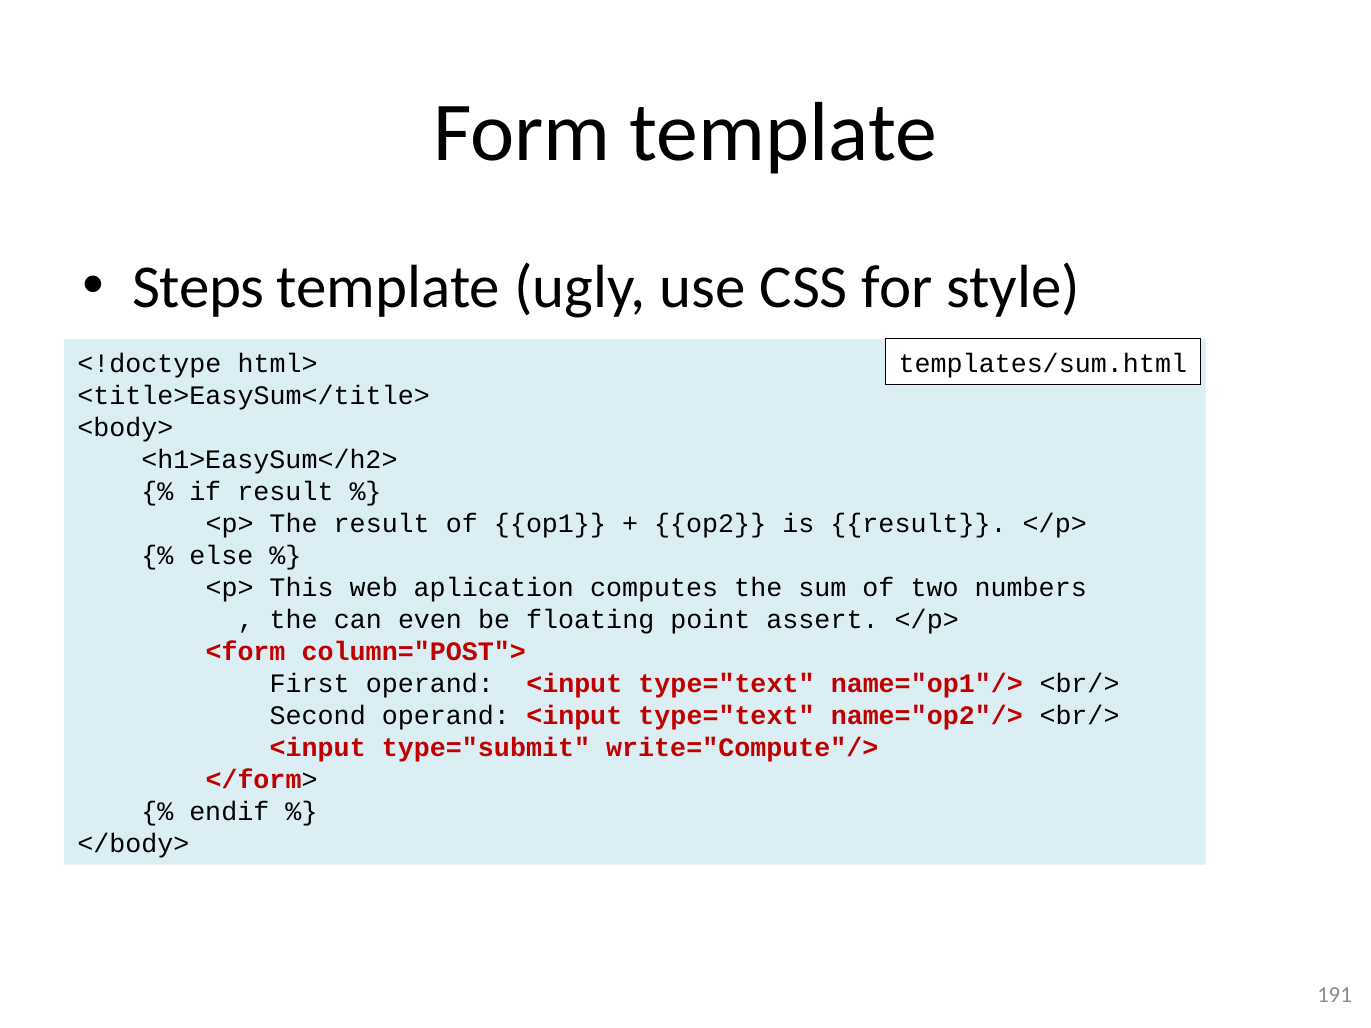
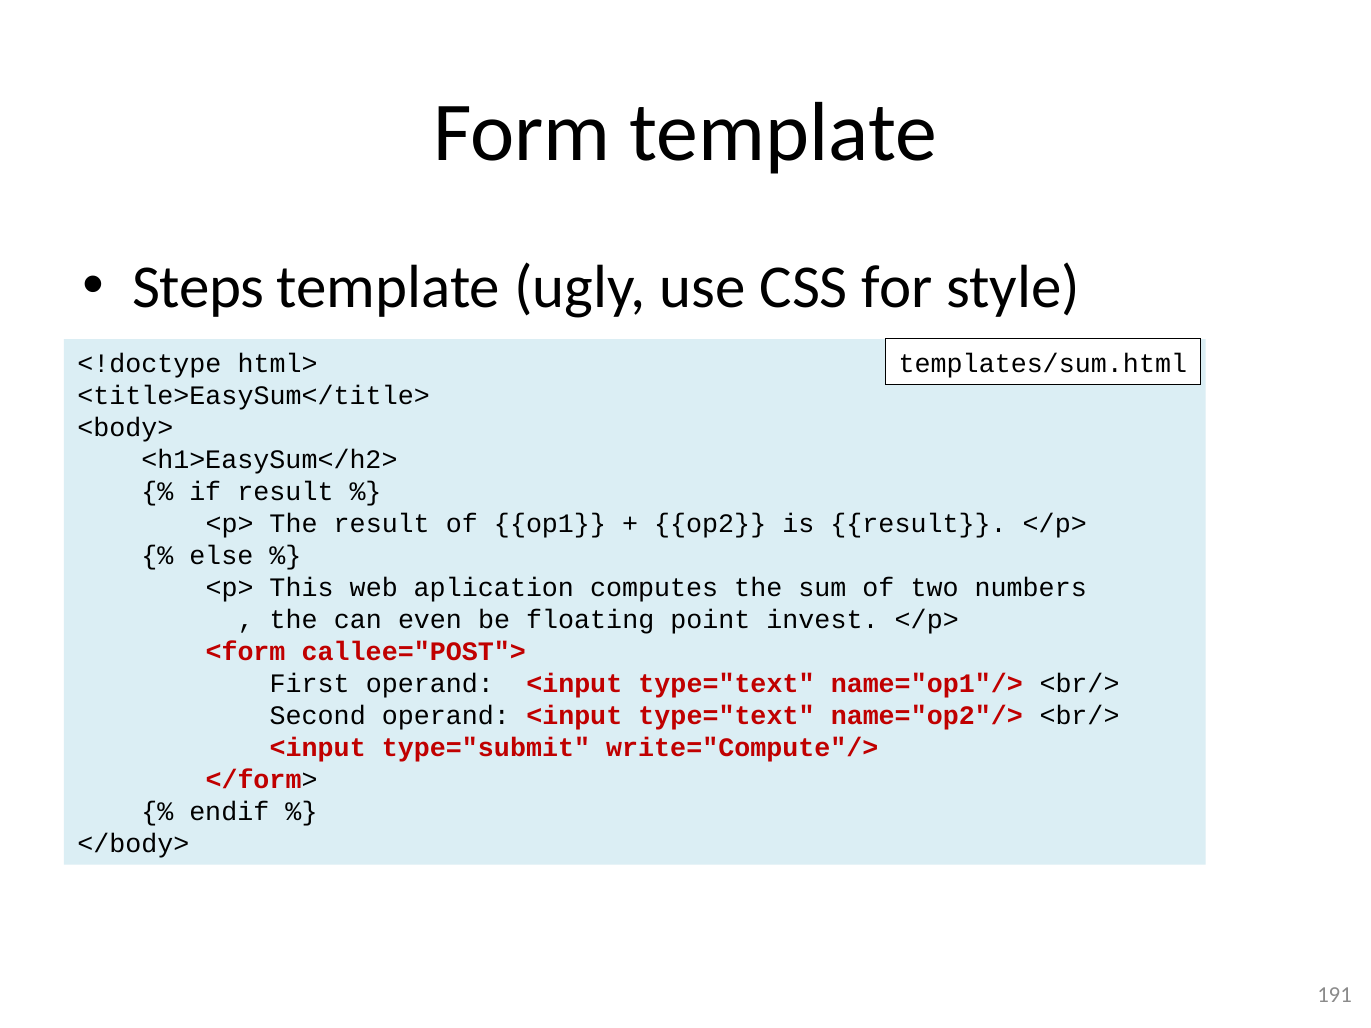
assert: assert -> invest (822, 620)
column="POST">: column="POST"> -> callee="POST"> (414, 652)
